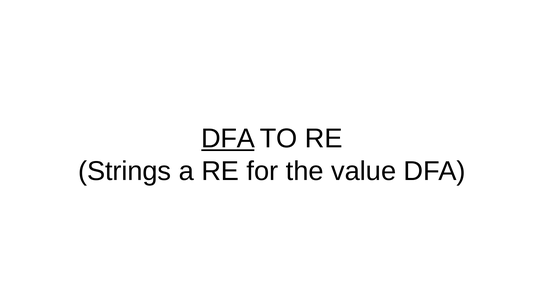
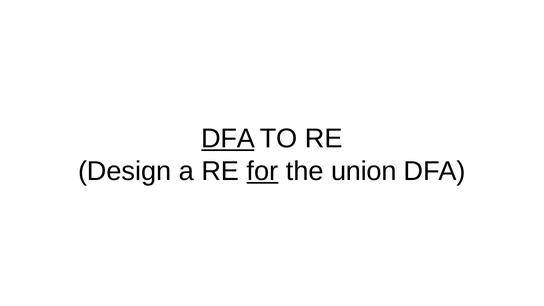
Strings: Strings -> Design (125, 171)
for underline: none -> present (262, 171)
value: value -> union (364, 171)
